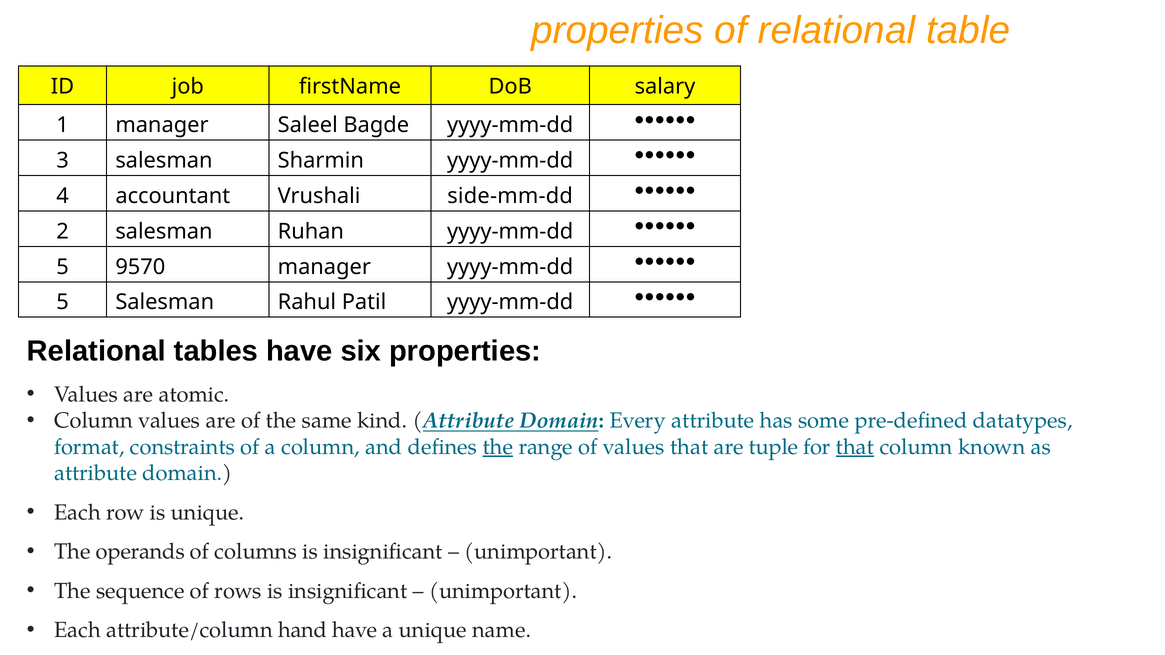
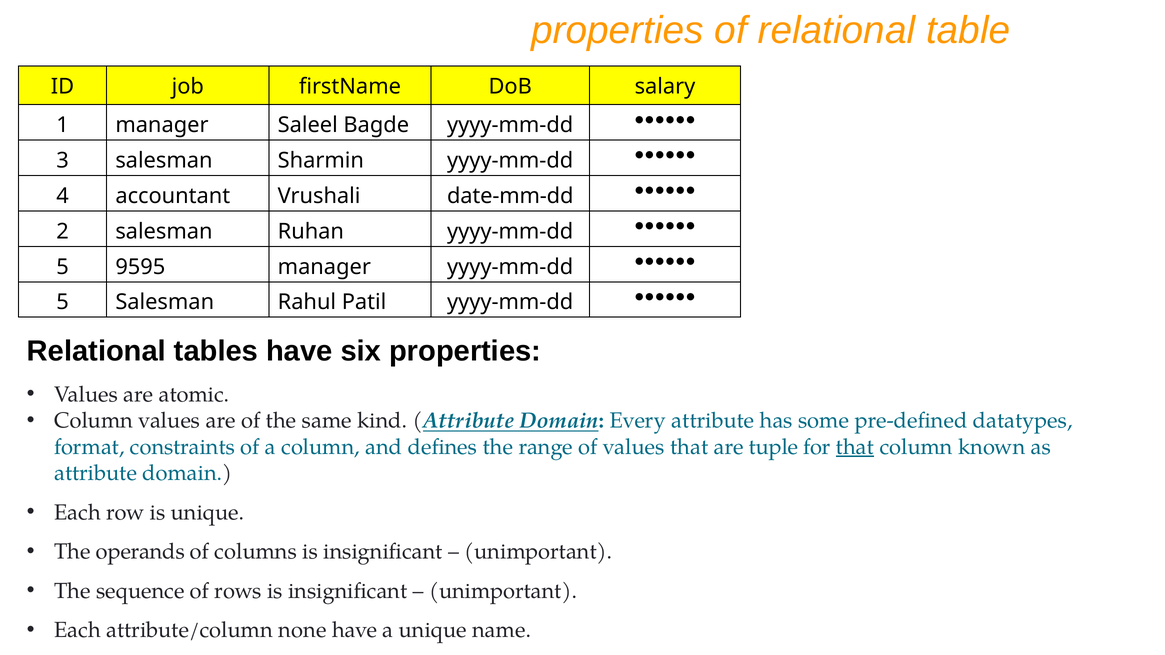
side-mm-dd: side-mm-dd -> date-mm-dd (510, 196)
9570: 9570 -> 9595 (140, 267)
the underline: present -> none (498, 447)
hand: hand -> none (302, 631)
